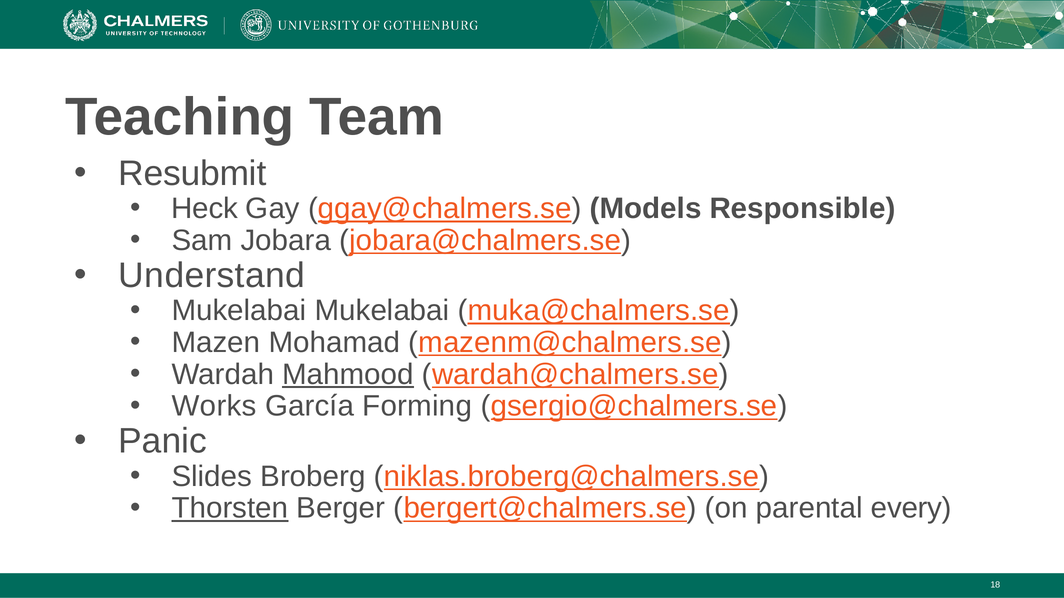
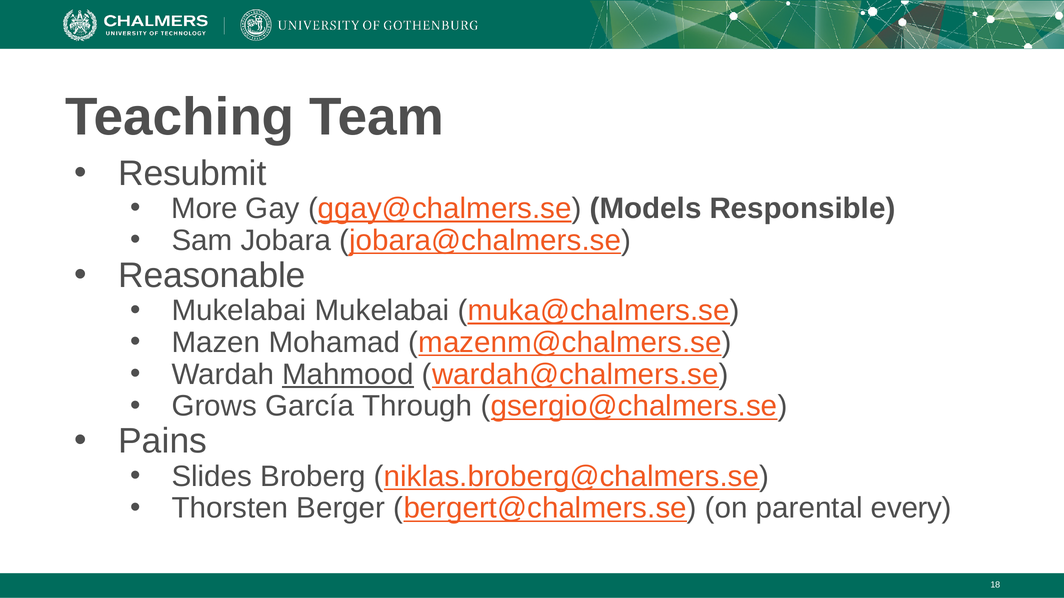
Heck: Heck -> More (205, 209)
Understand: Understand -> Reasonable (212, 276)
Works: Works -> Grows (214, 406)
Forming: Forming -> Through (417, 406)
Panic: Panic -> Pains (163, 442)
Thorsten underline: present -> none (230, 509)
